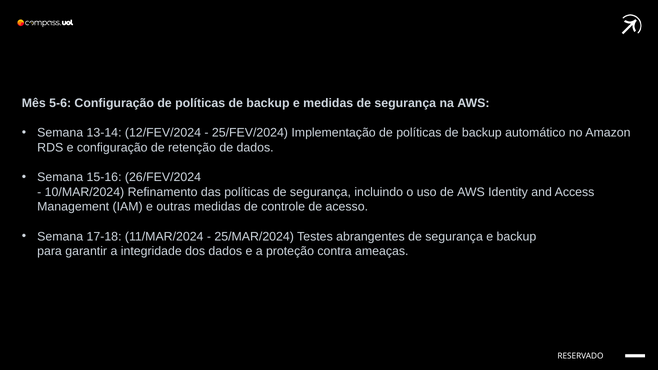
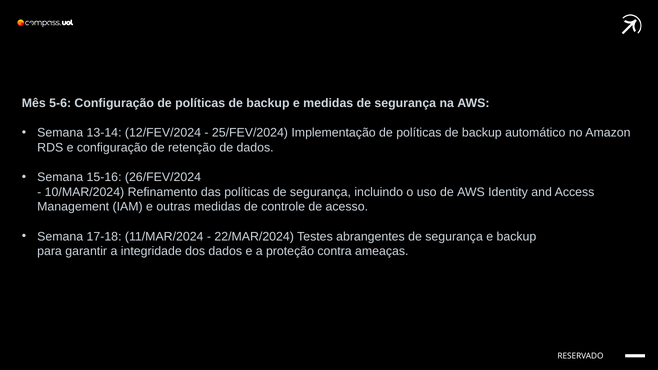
25/MAR/2024: 25/MAR/2024 -> 22/MAR/2024 (254, 237)
